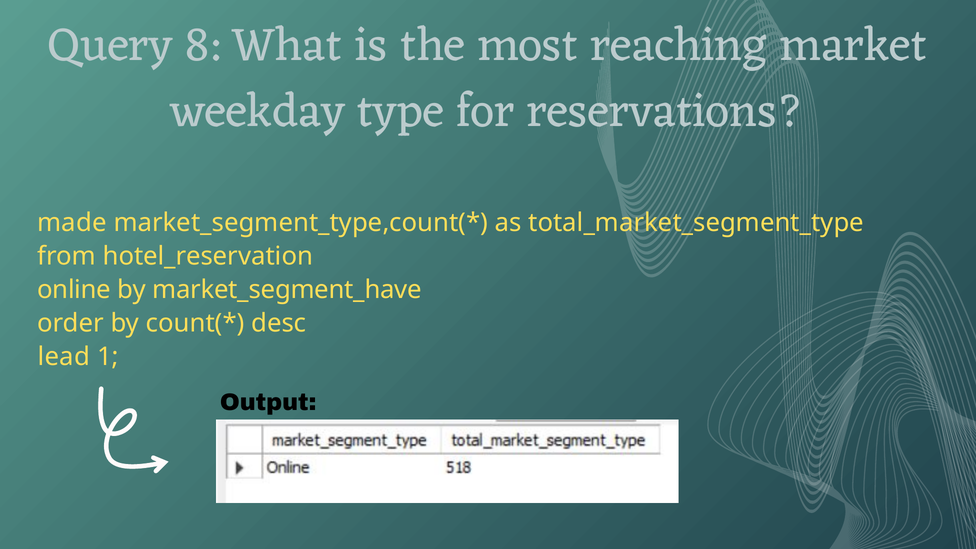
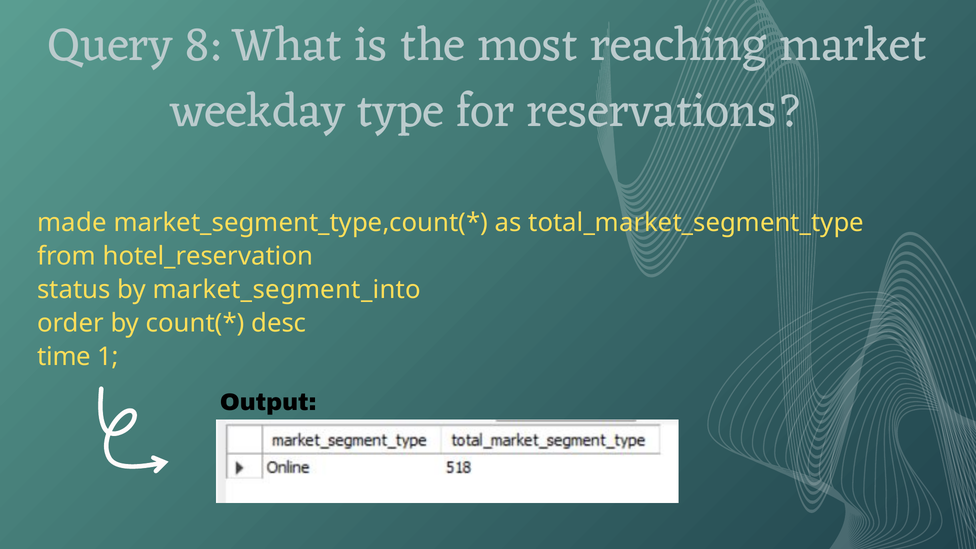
online: online -> status (74, 290)
market_segment_have: market_segment_have -> market_segment_into (287, 290)
lead: lead -> time (64, 357)
